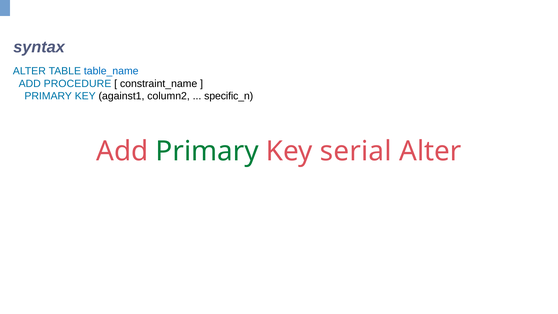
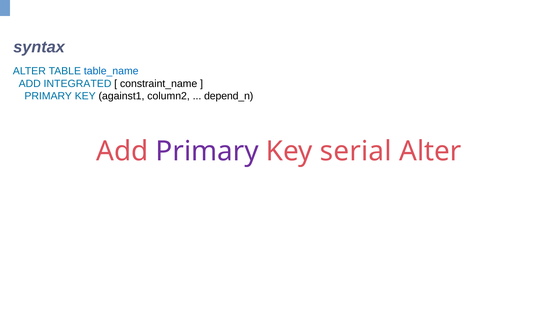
PROCEDURE: PROCEDURE -> INTEGRATED (78, 84)
specific_n: specific_n -> depend_n (229, 96)
Primary colour: green -> purple (207, 151)
